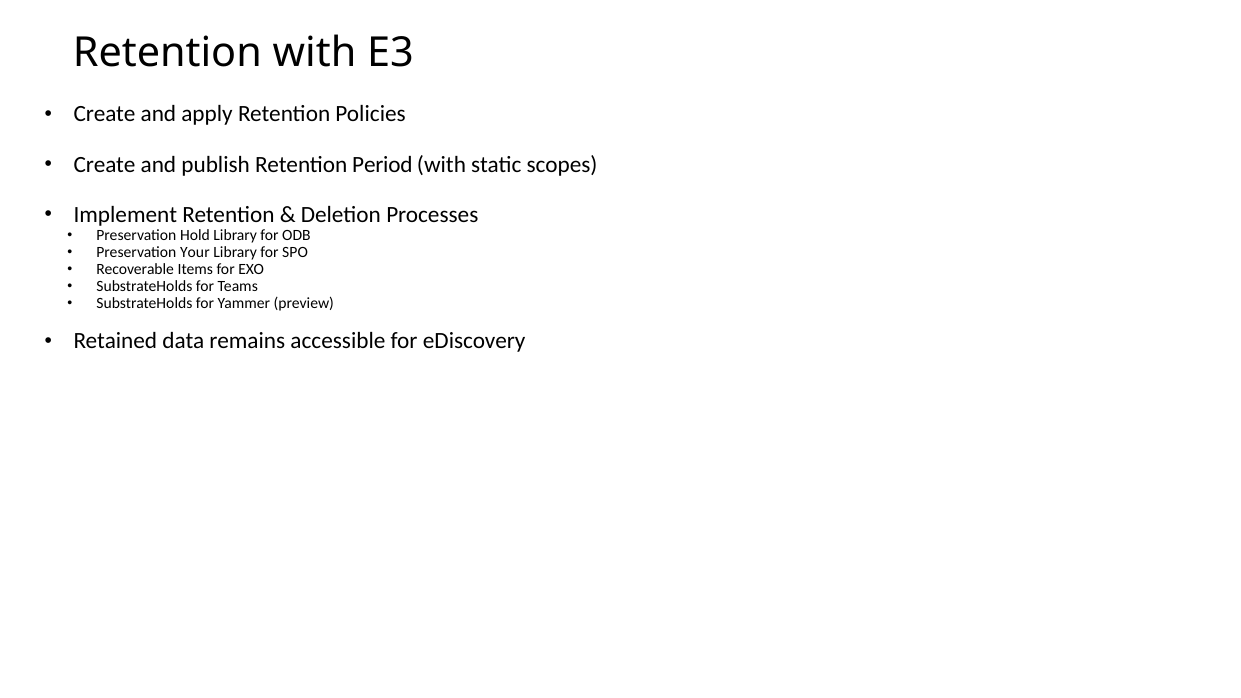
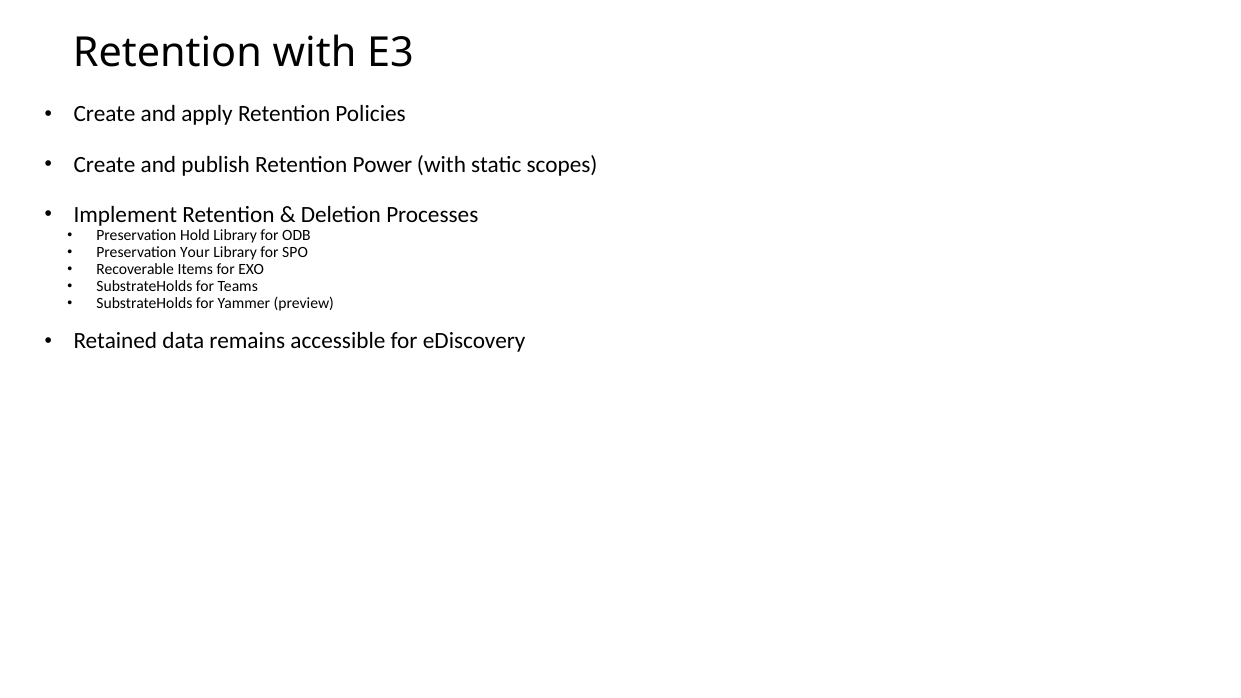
Period: Period -> Power (382, 164)
